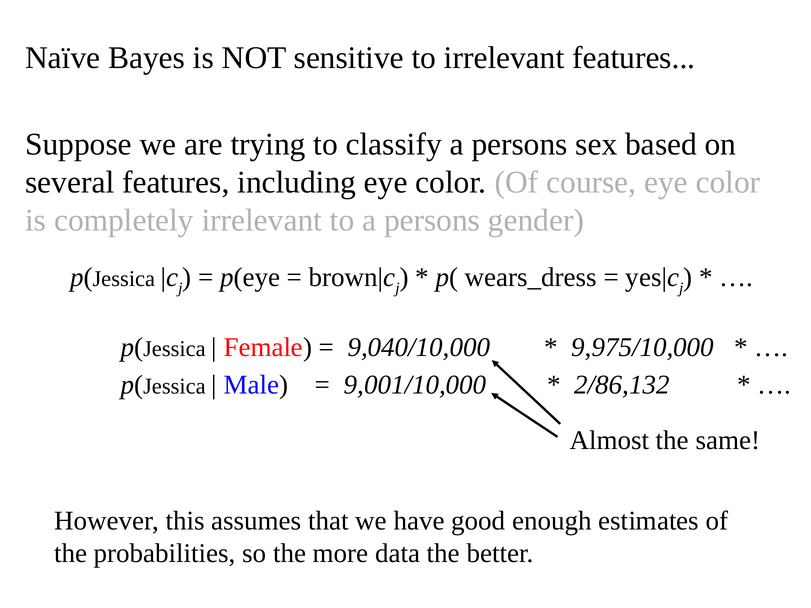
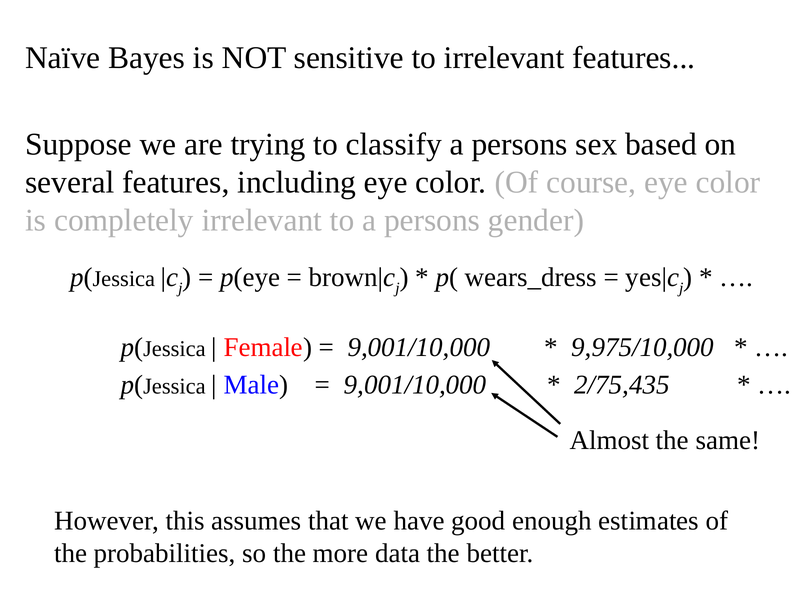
9,040/10,000: 9,040/10,000 -> 9,001/10,000 (419, 347)
2/86,132: 2/86,132 -> 2/75,435 (622, 385)
